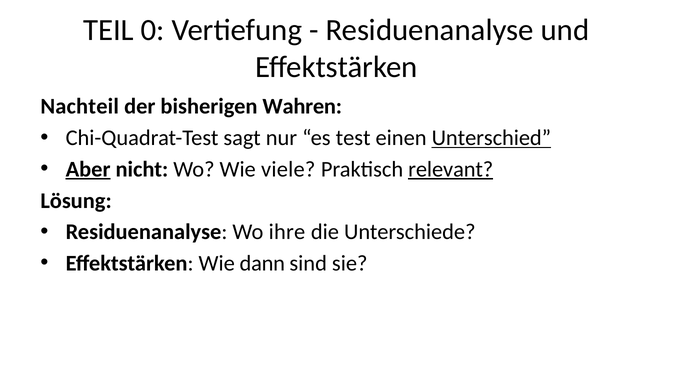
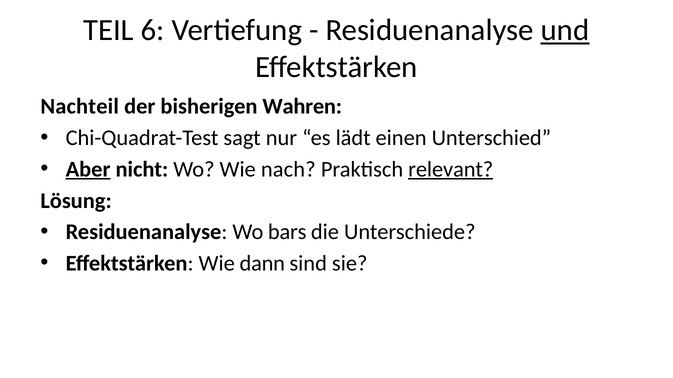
0: 0 -> 6 (153, 30)
und underline: none -> present (565, 30)
test: test -> lädt (353, 138)
Unterschied underline: present -> none (491, 138)
viele: viele -> nach (288, 170)
ihre: ihre -> bars (287, 232)
